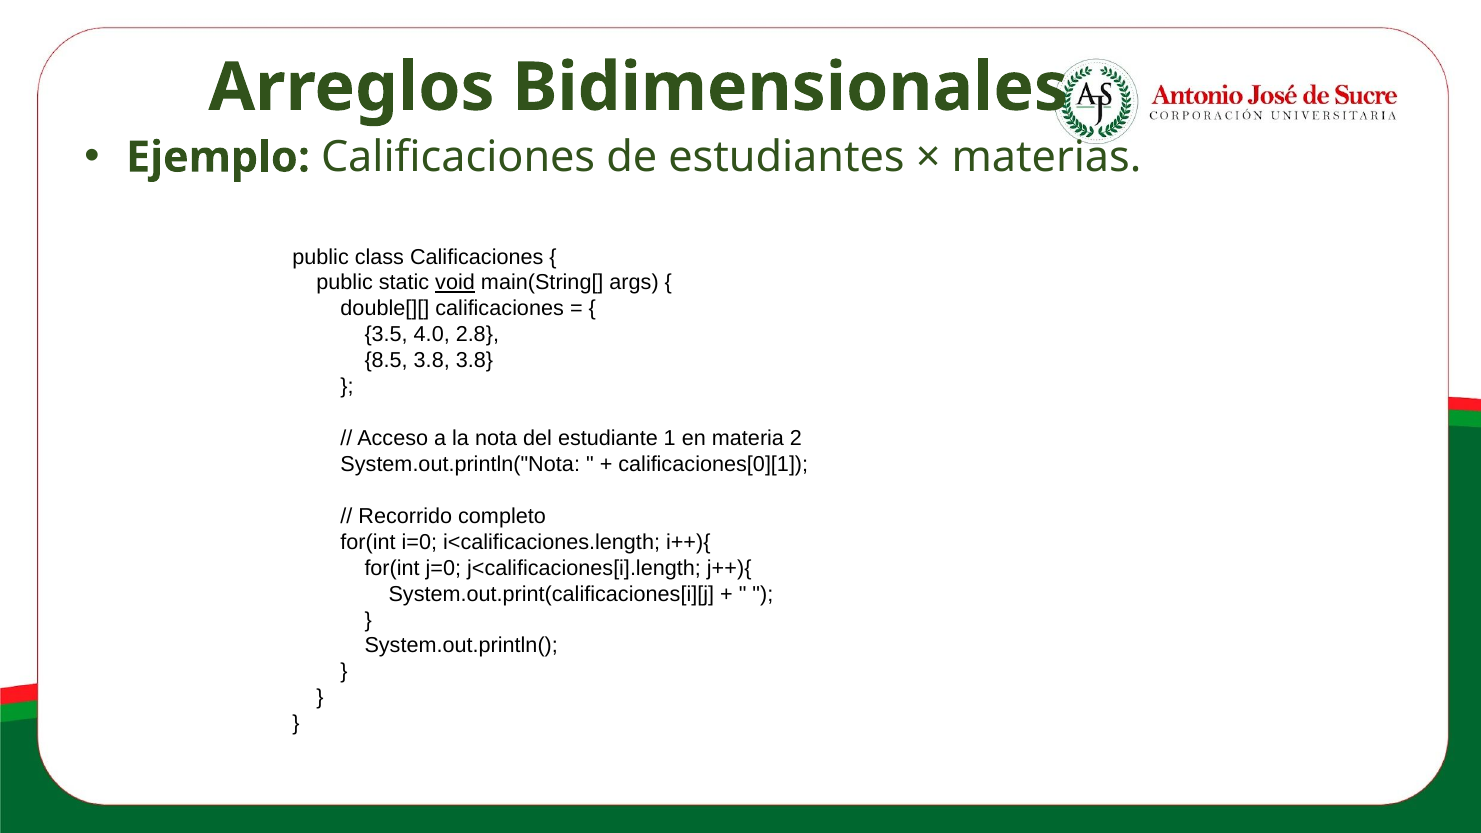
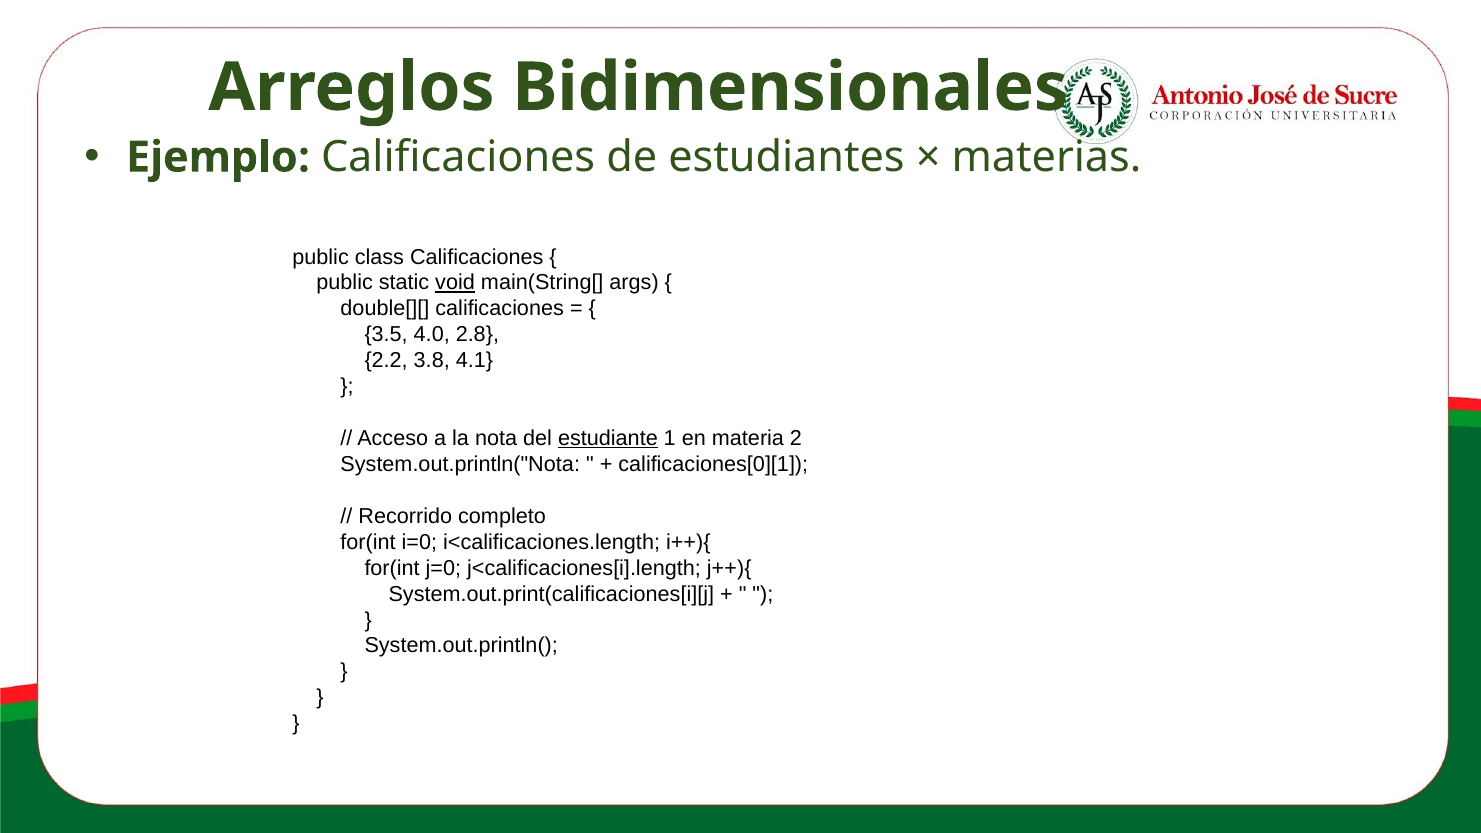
8.5: 8.5 -> 2.2 (386, 361)
3.8 3.8: 3.8 -> 4.1 (474, 361)
estudiante underline: none -> present (608, 438)
